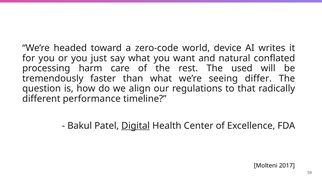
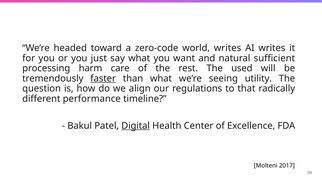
world device: device -> writes (228, 48)
conflated: conflated -> sufficient (274, 58)
faster underline: none -> present (103, 78)
differ: differ -> utility (258, 78)
